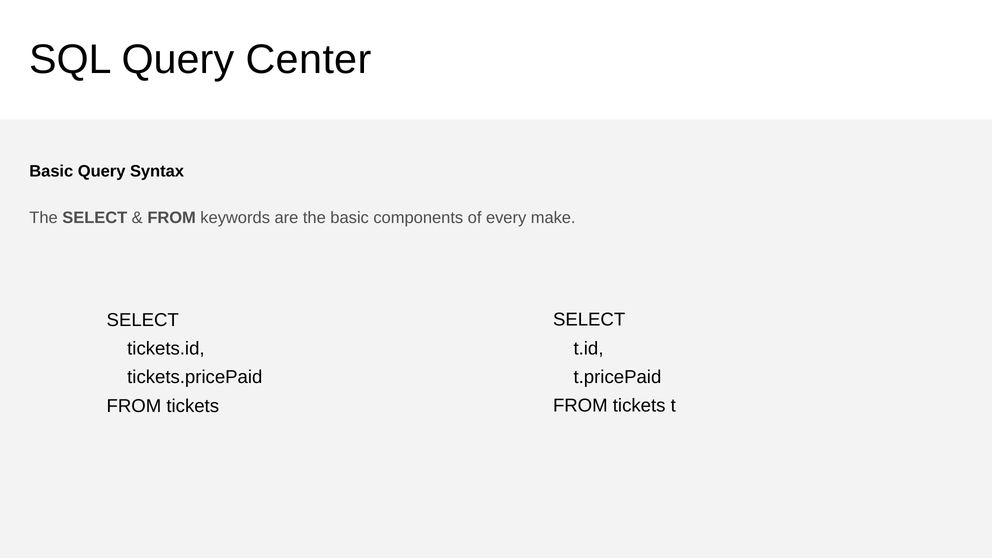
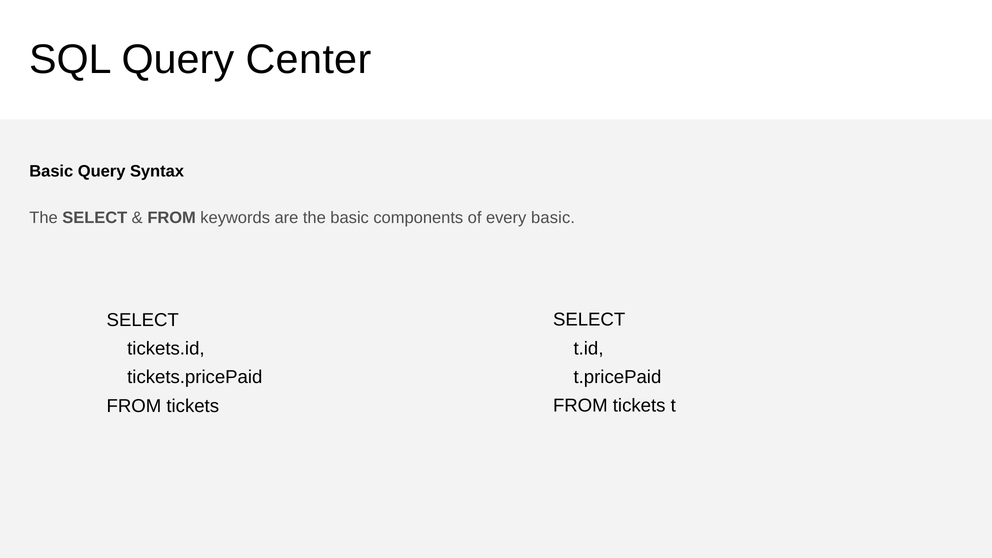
every make: make -> basic (553, 218)
